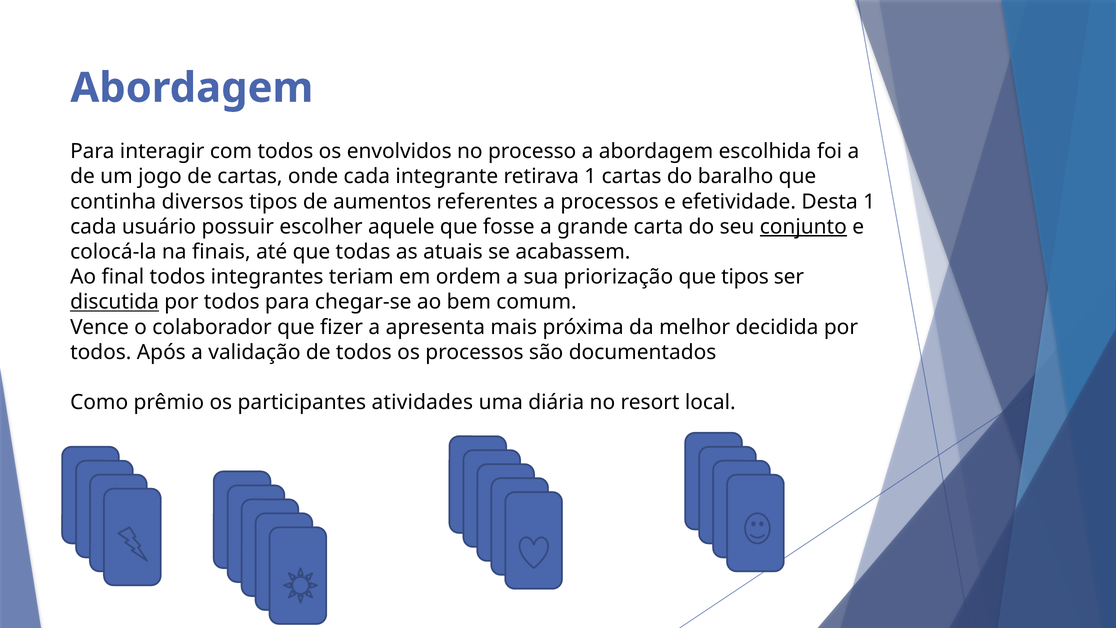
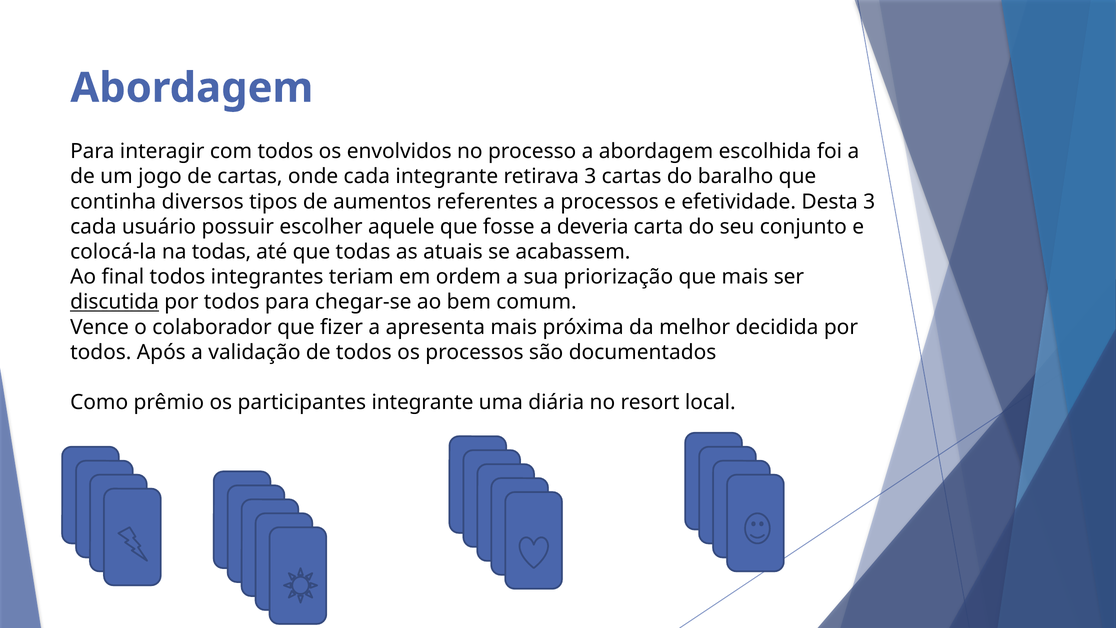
retirava 1: 1 -> 3 (590, 176)
Desta 1: 1 -> 3 (869, 202)
grande: grande -> deveria (593, 227)
conjunto underline: present -> none (803, 227)
na finais: finais -> todas (221, 252)
que tipos: tipos -> mais (745, 277)
participantes atividades: atividades -> integrante (423, 402)
